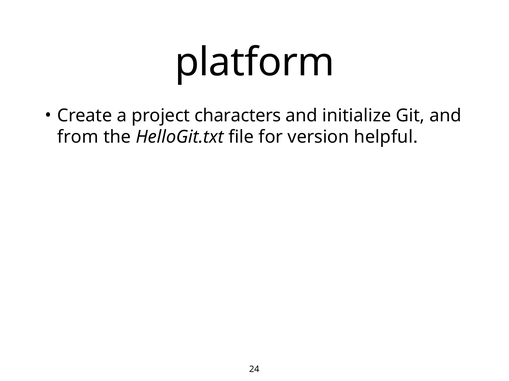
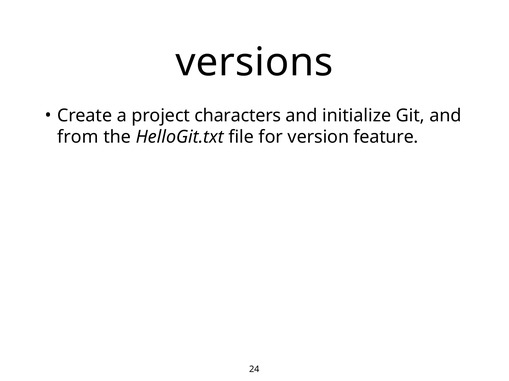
platform: platform -> versions (254, 62)
helpful: helpful -> feature (386, 137)
